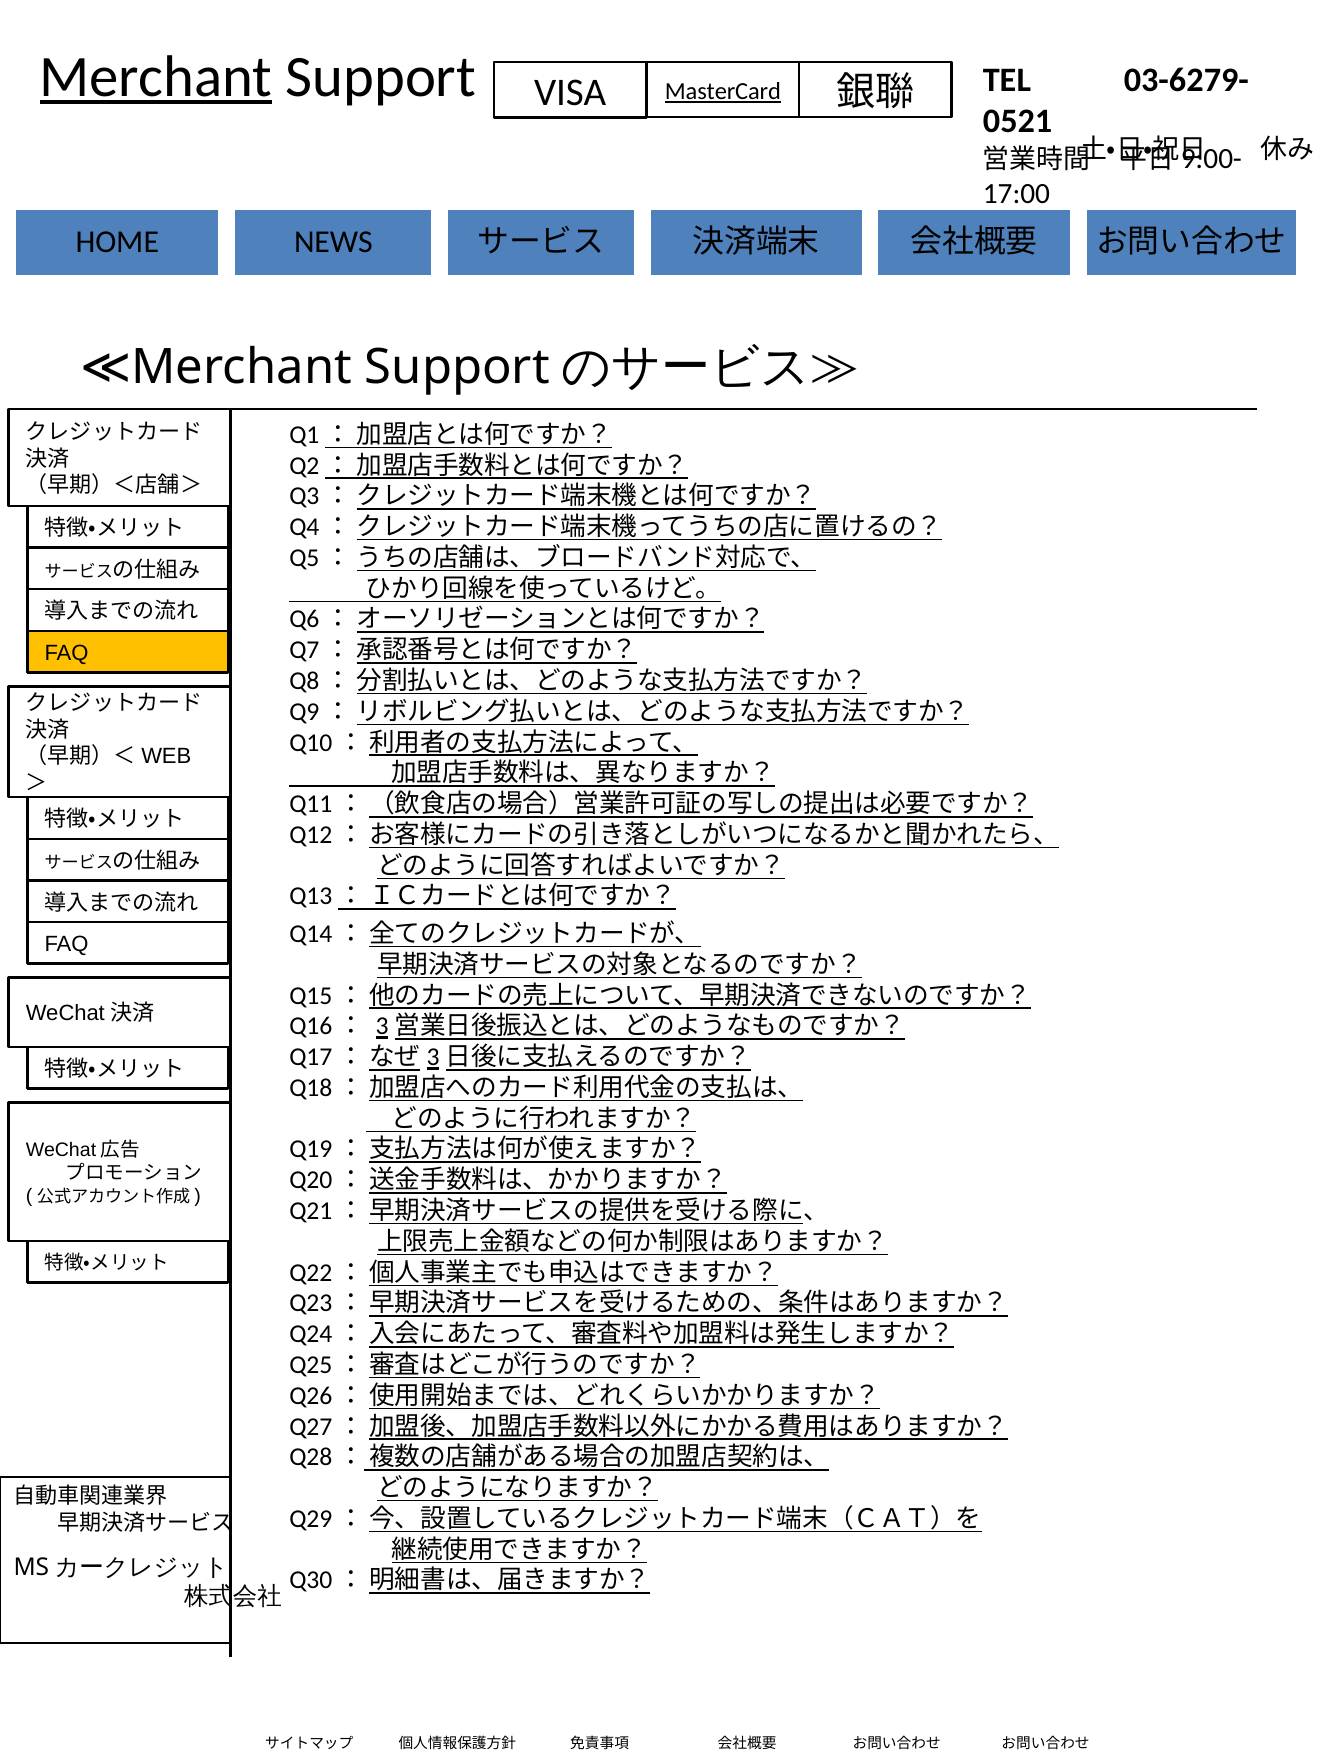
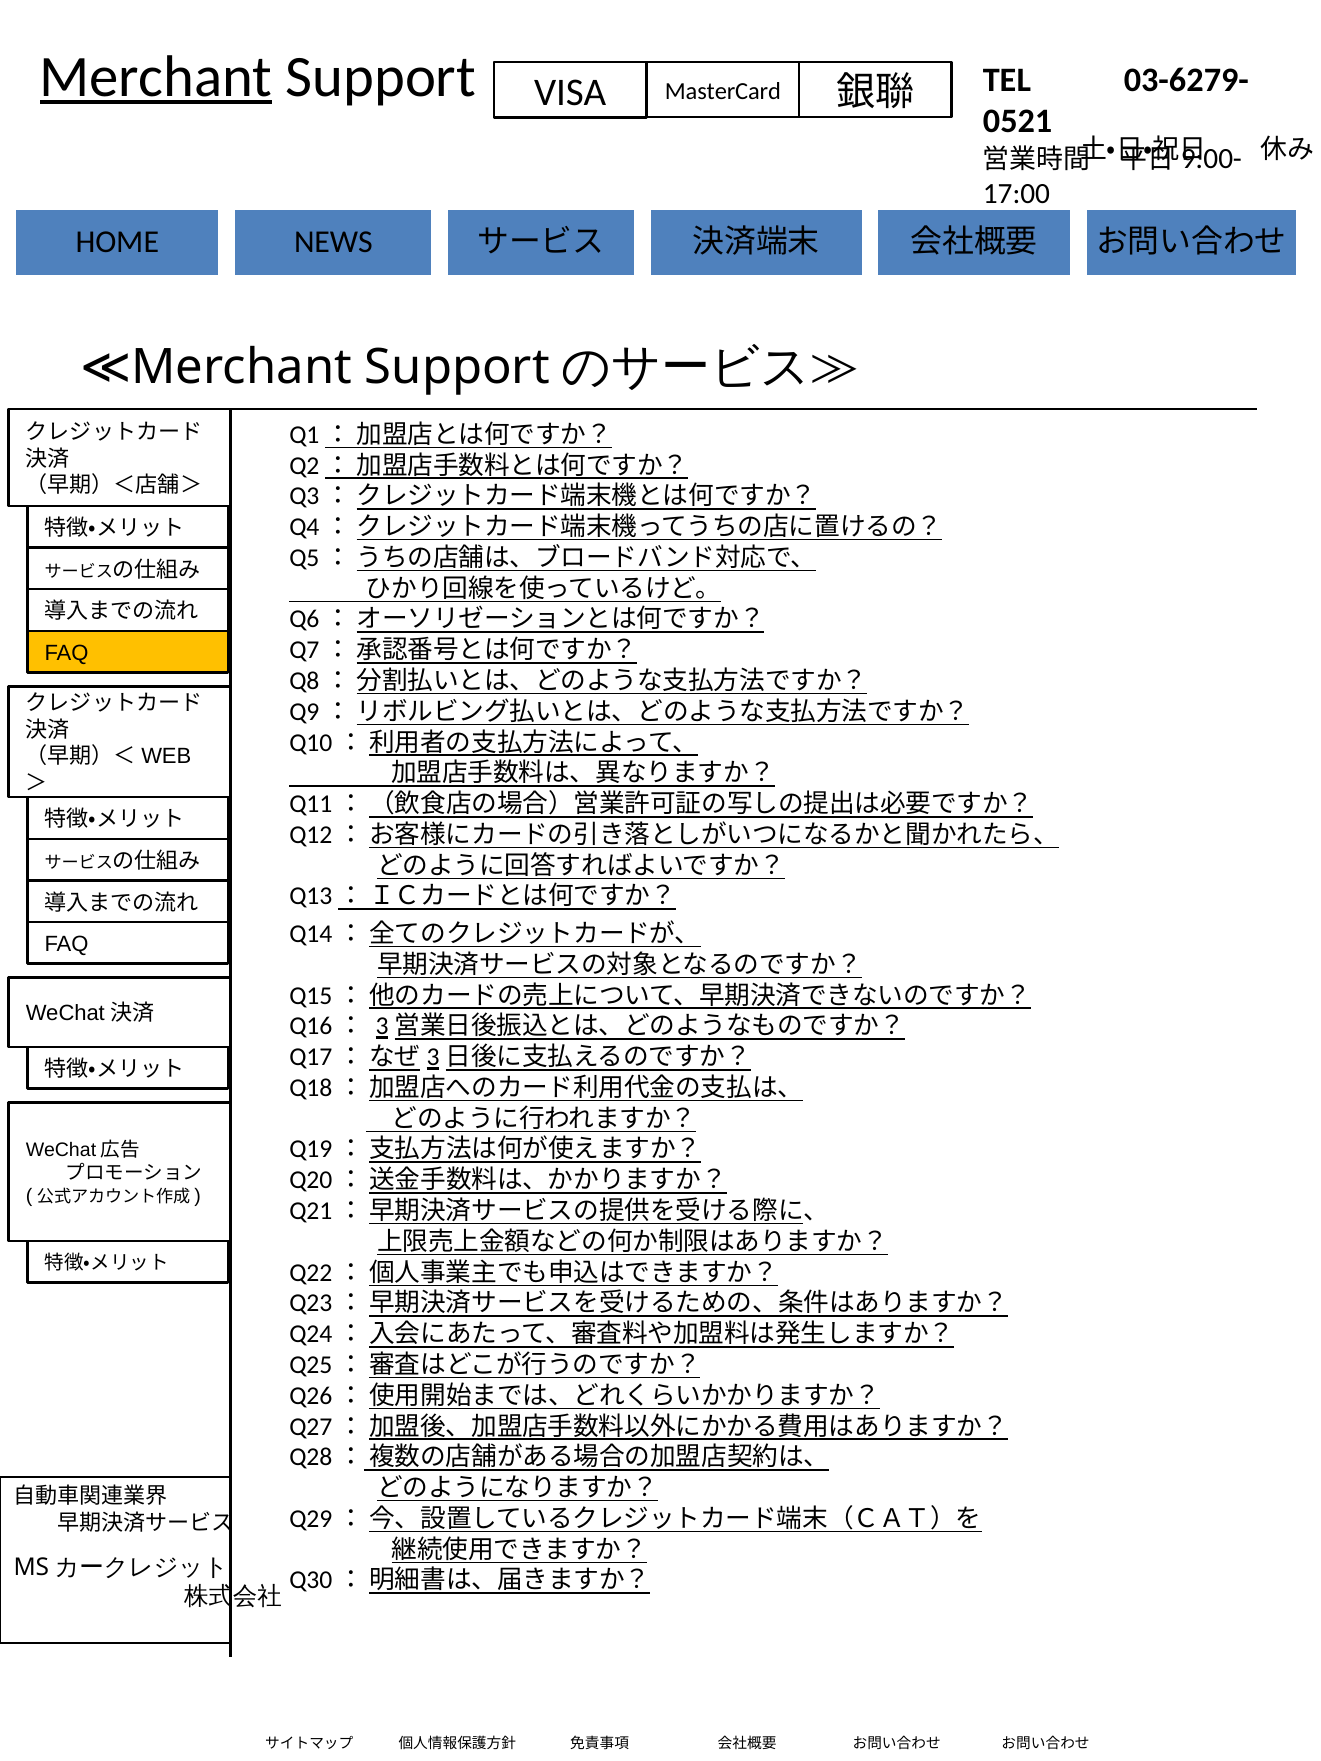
MasterCard underline: present -> none (723, 92)
